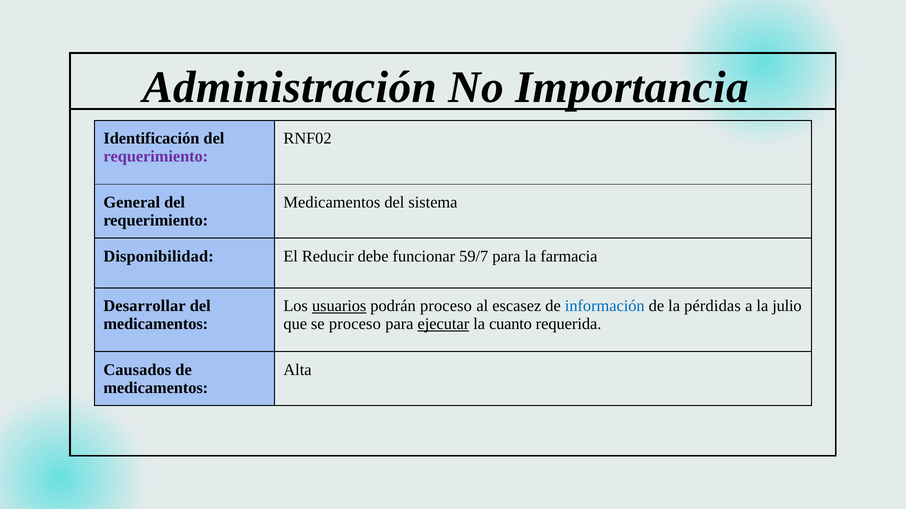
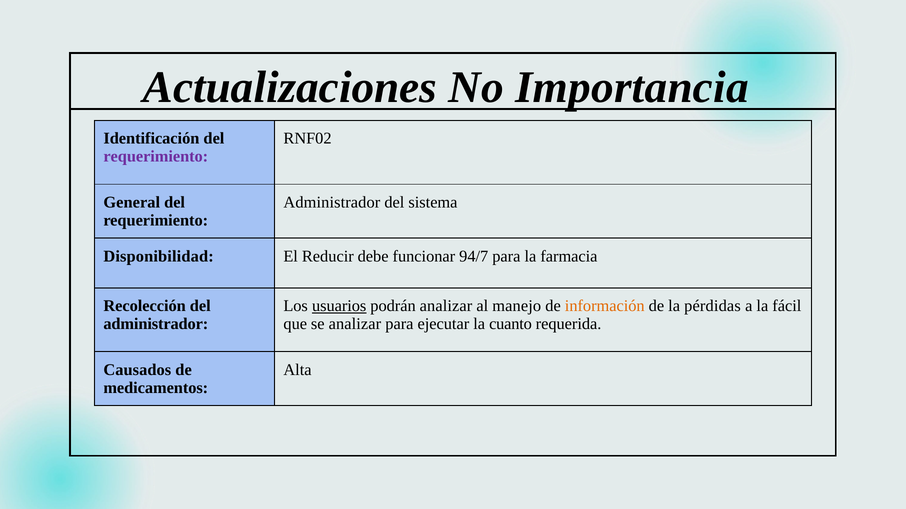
Administración: Administración -> Actualizaciones (290, 87)
Medicamentos: Medicamentos -> Administrador (332, 203)
59/7: 59/7 -> 94/7 (474, 257)
Desarrollar: Desarrollar -> Recolección (145, 306)
podrán proceso: proceso -> analizar (446, 306)
escasez: escasez -> manejo (517, 306)
información colour: blue -> orange (605, 306)
julio: julio -> fácil (787, 306)
medicamentos: medicamentos -> administrador (156, 324)
se proceso: proceso -> analizar (355, 324)
ejecutar underline: present -> none (443, 324)
